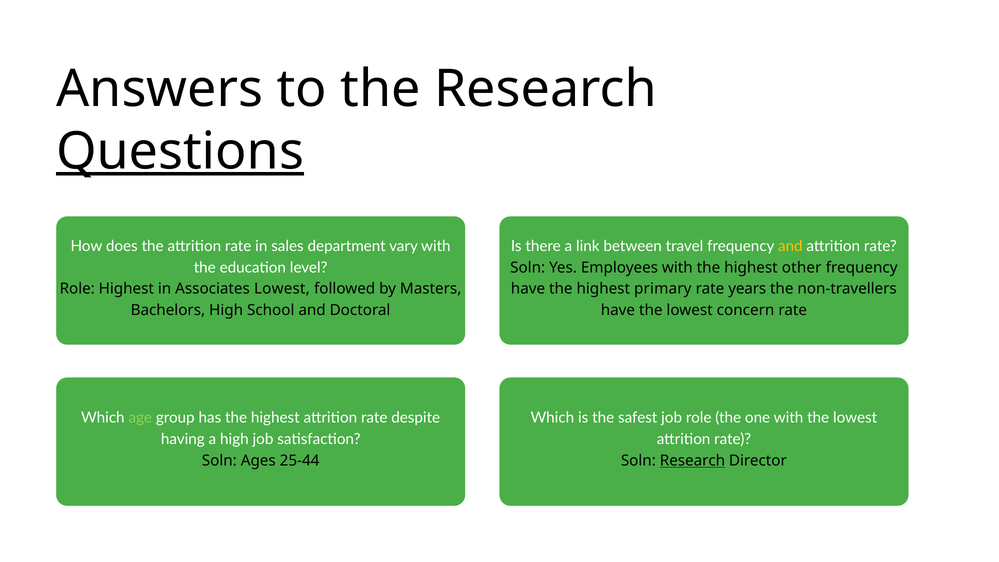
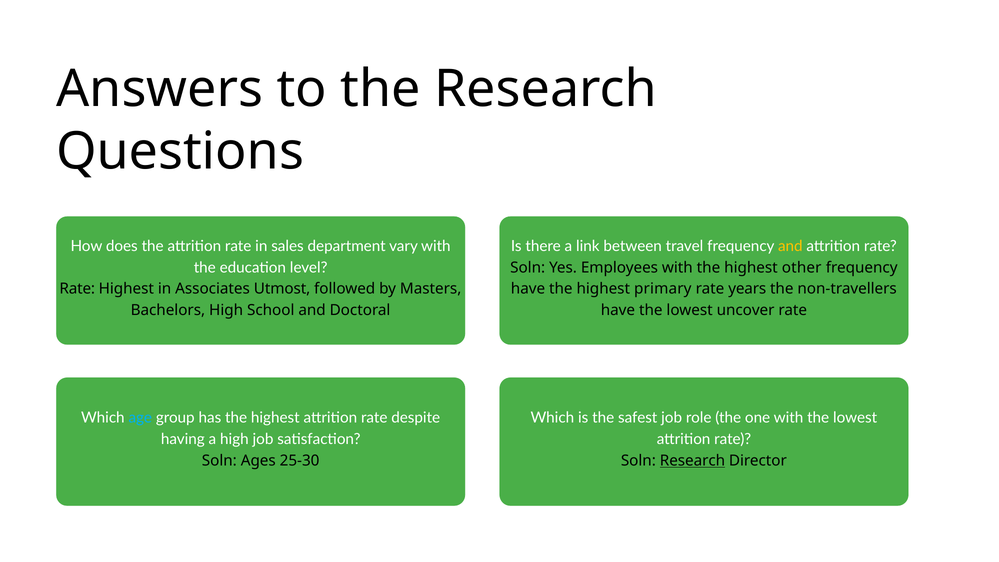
Questions underline: present -> none (180, 151)
Role: Role -> Rate (77, 289)
Associates Lowest: Lowest -> Utmost (282, 289)
concern: concern -> uncover (746, 310)
age colour: light green -> light blue (140, 418)
25-44: 25-44 -> 25-30 (300, 461)
